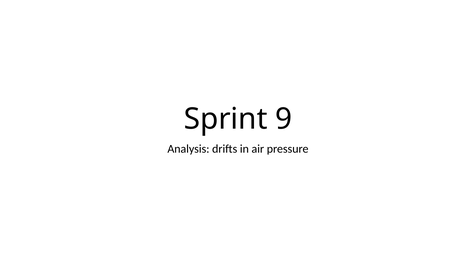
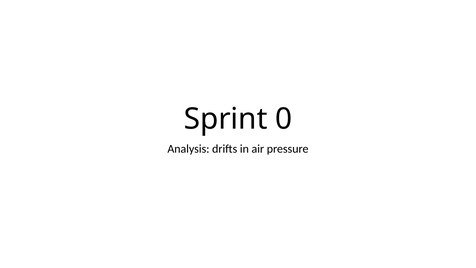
9: 9 -> 0 (284, 119)
